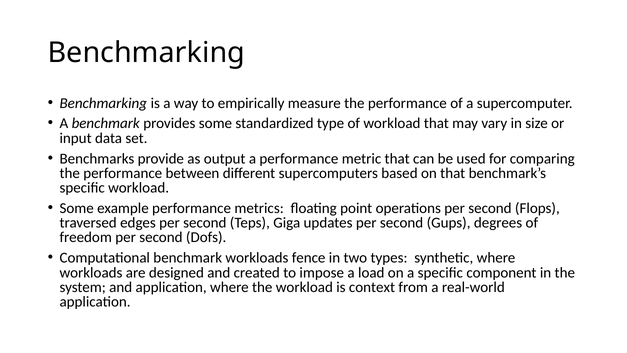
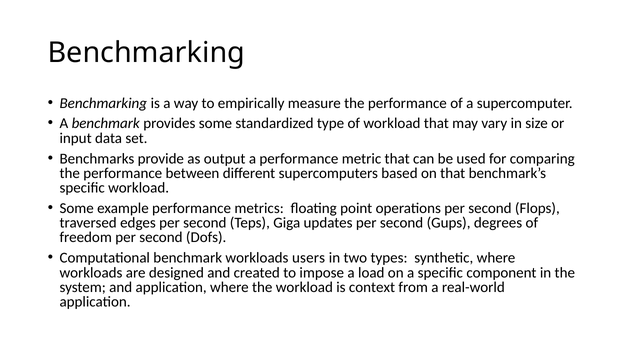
fence: fence -> users (309, 258)
